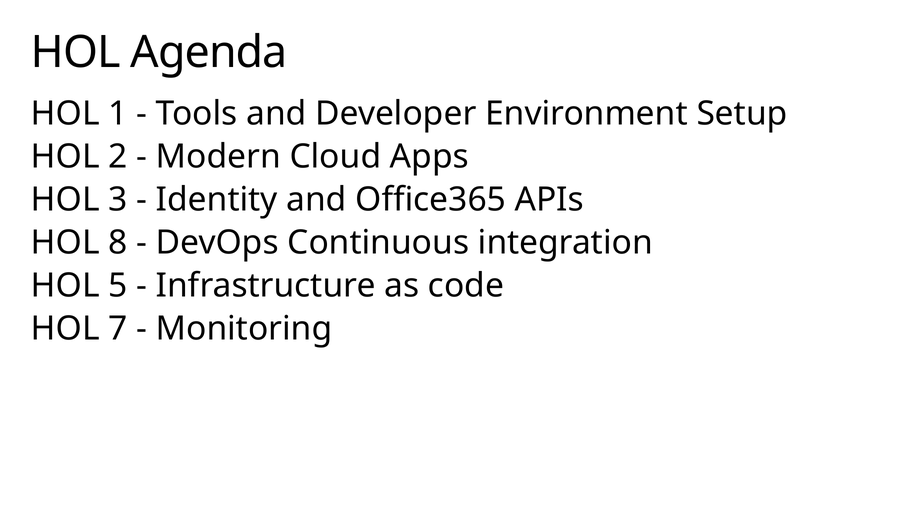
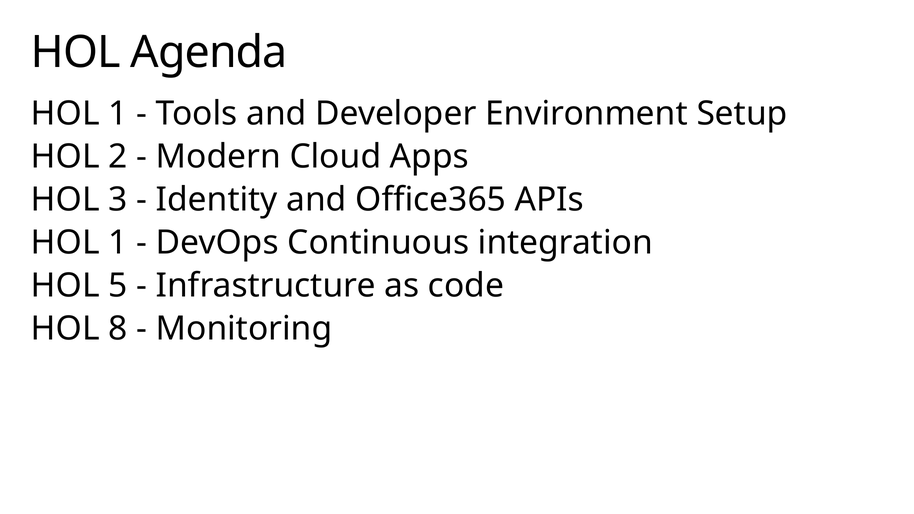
8: 8 -> 1 (118, 243)
7: 7 -> 8 (118, 329)
